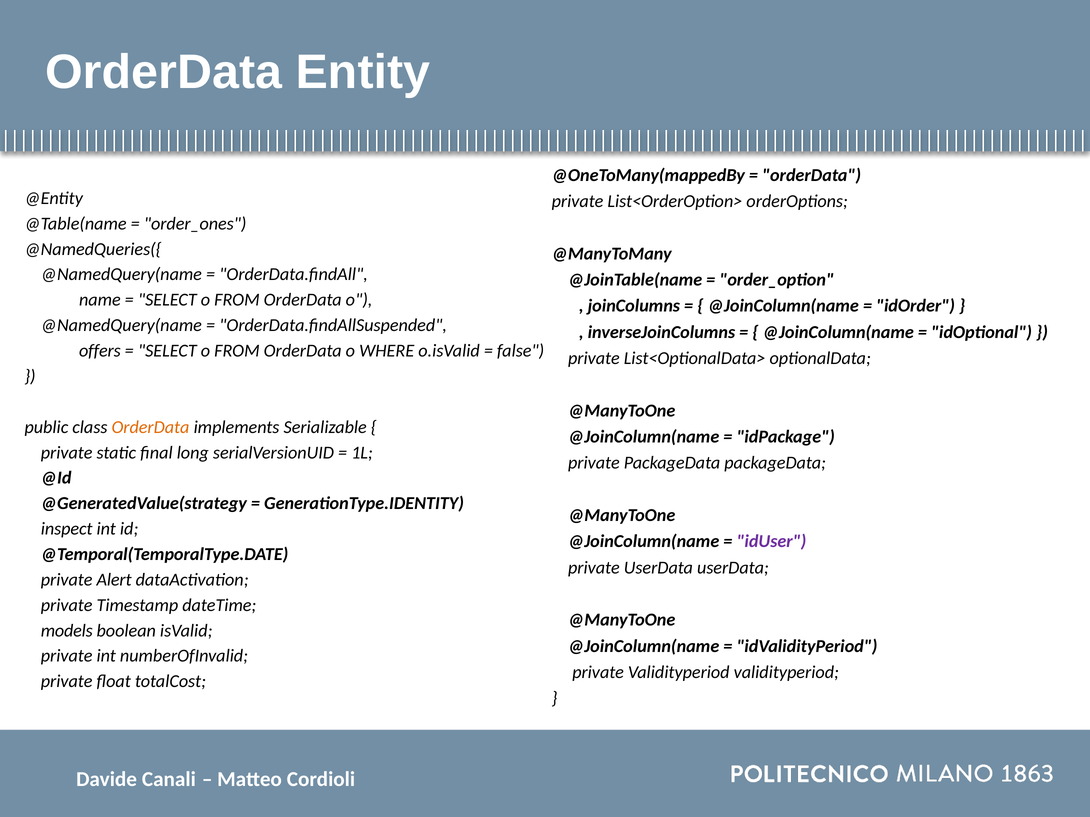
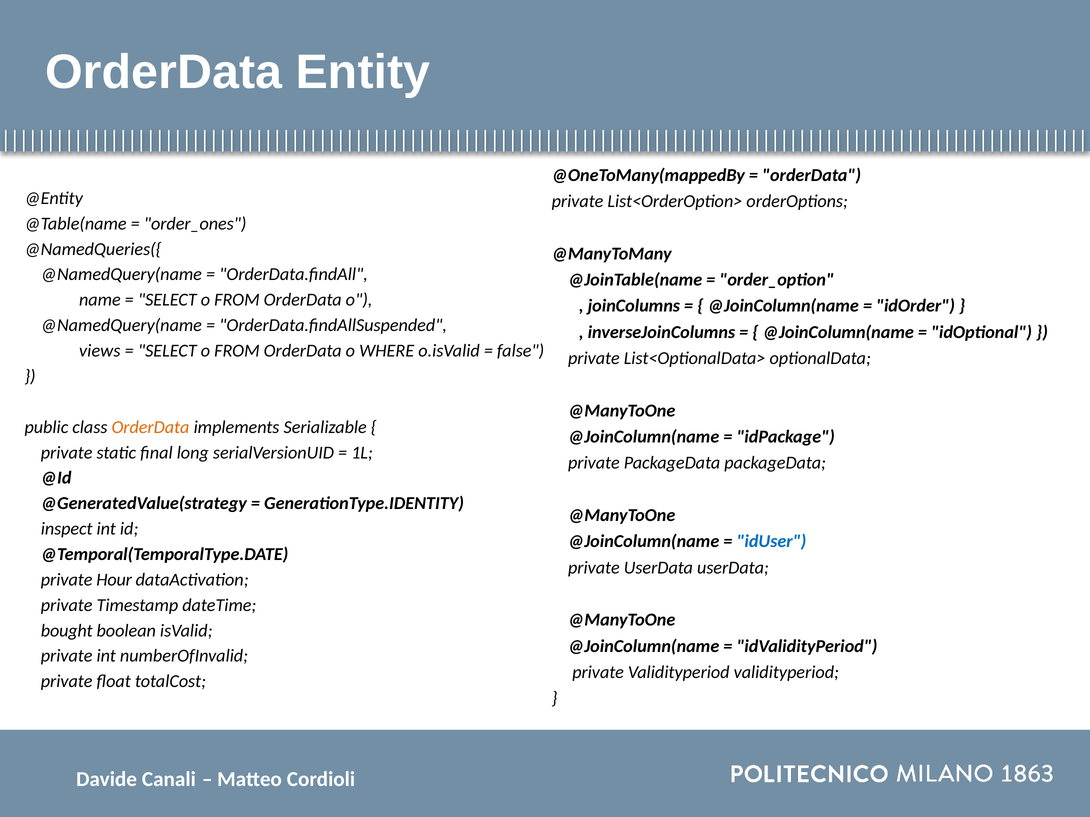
offers: offers -> views (100, 351)
idUser colour: purple -> blue (771, 542)
Alert: Alert -> Hour (114, 580)
models: models -> bought (67, 631)
